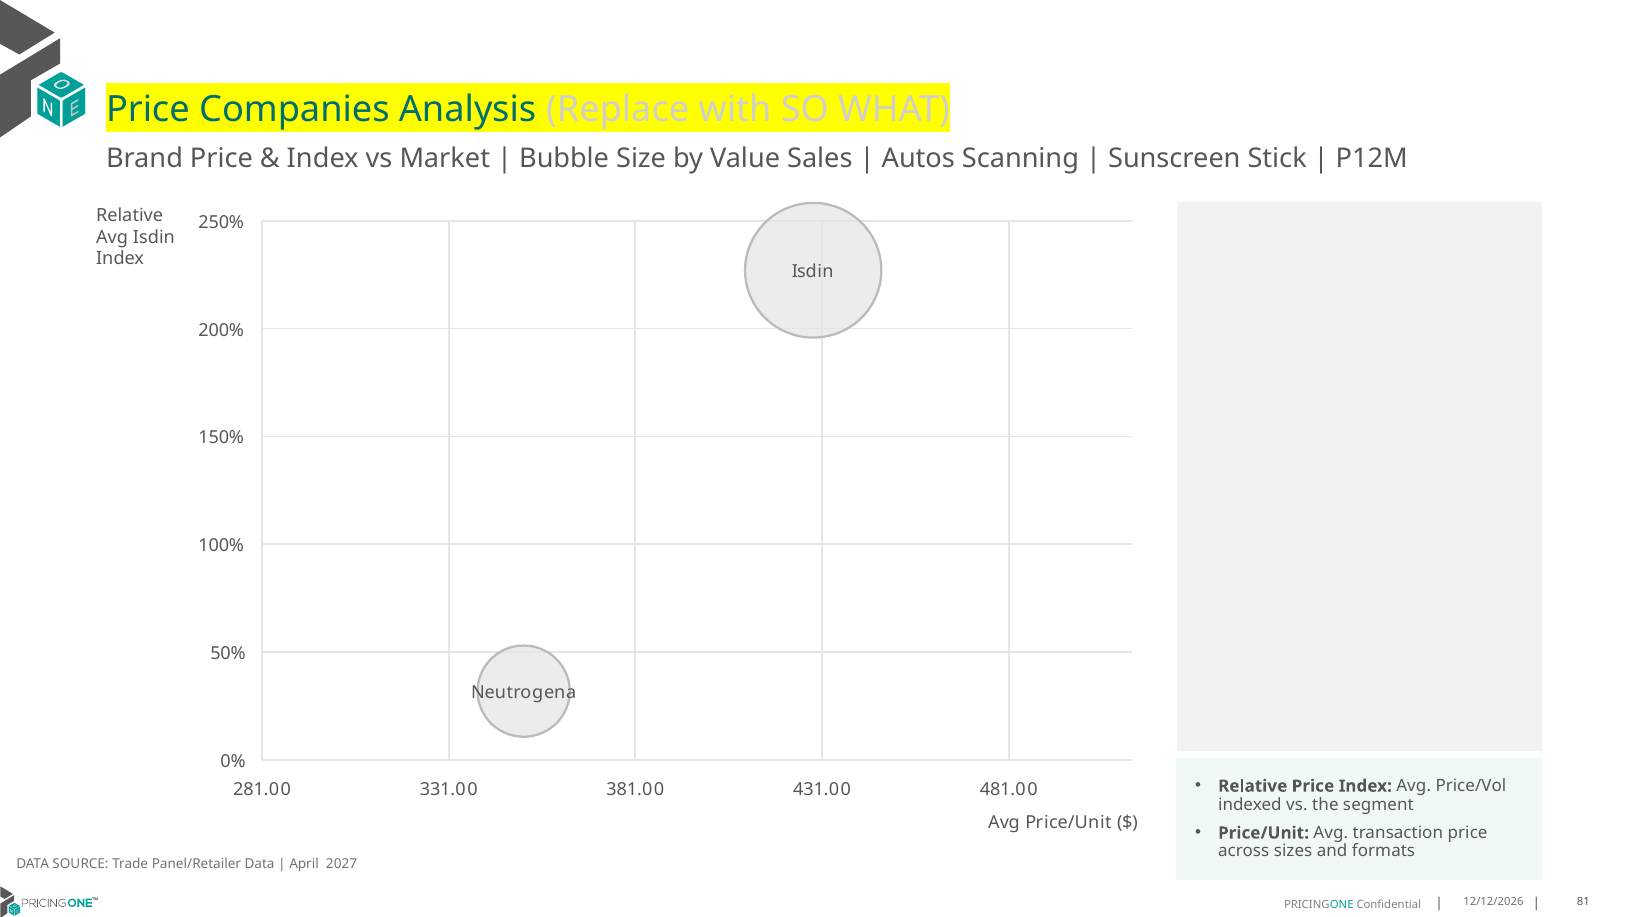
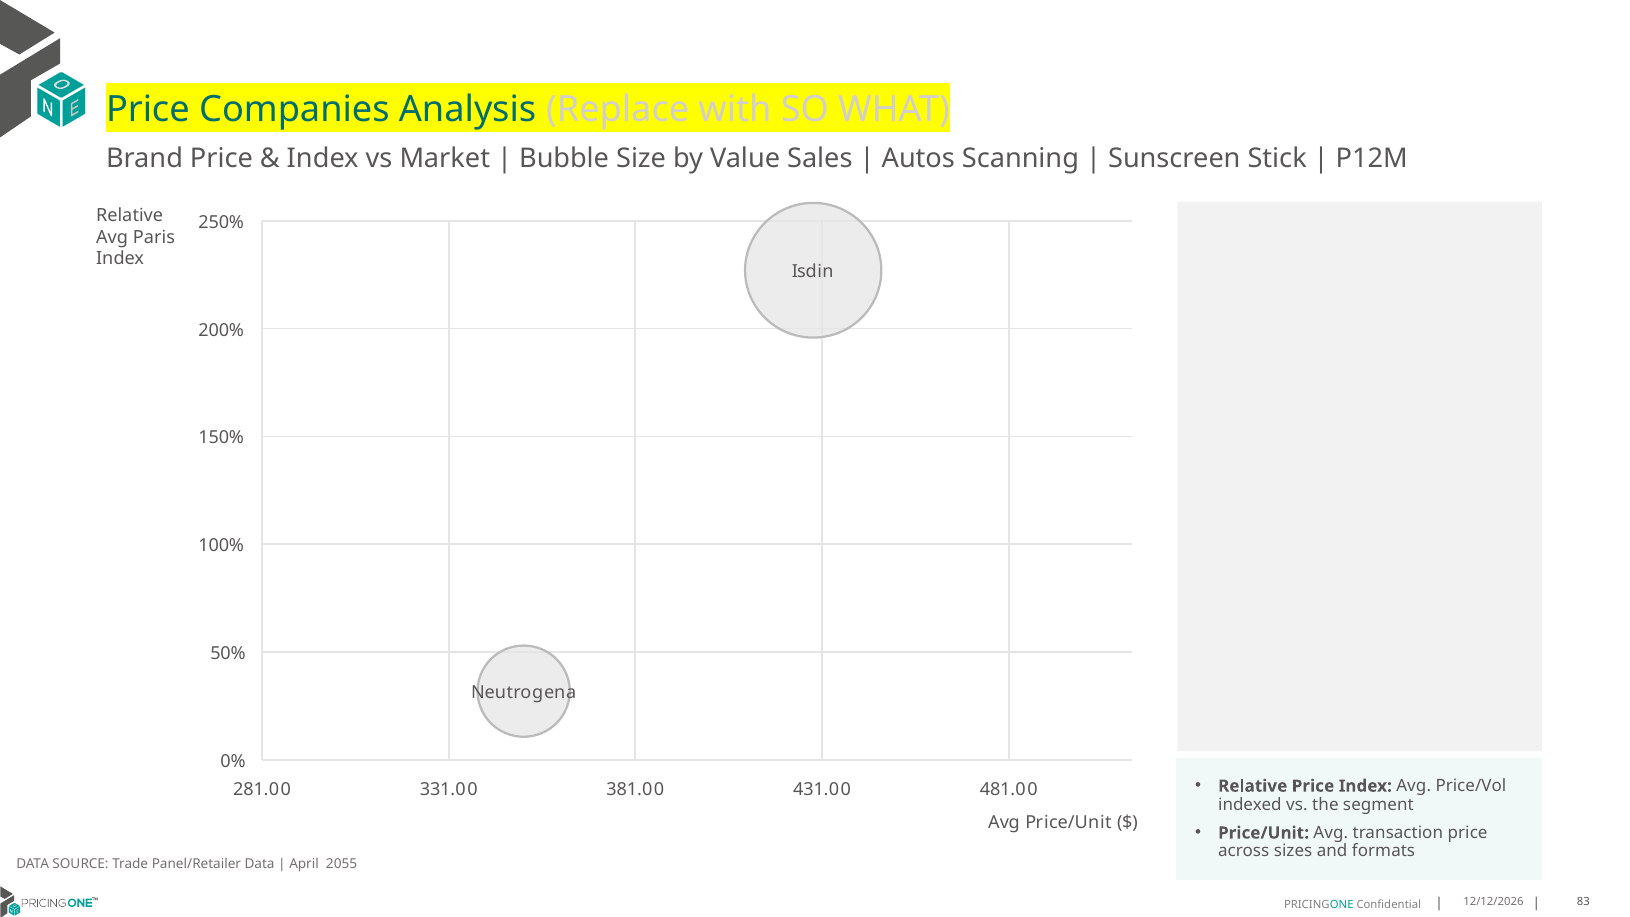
Avg Isdin: Isdin -> Paris (154, 237)
2027: 2027 -> 2055 (342, 864)
81: 81 -> 83 (1583, 902)
